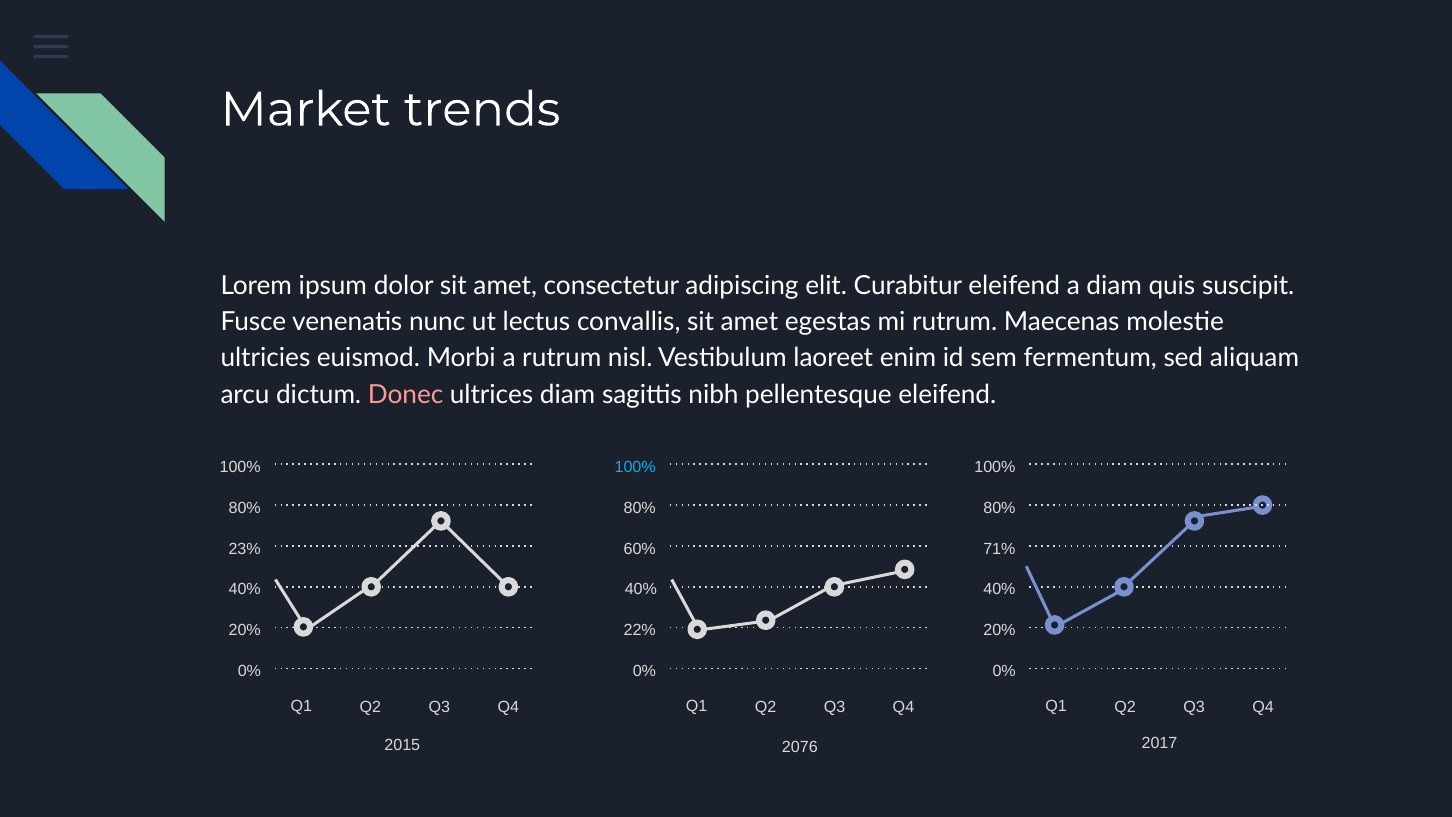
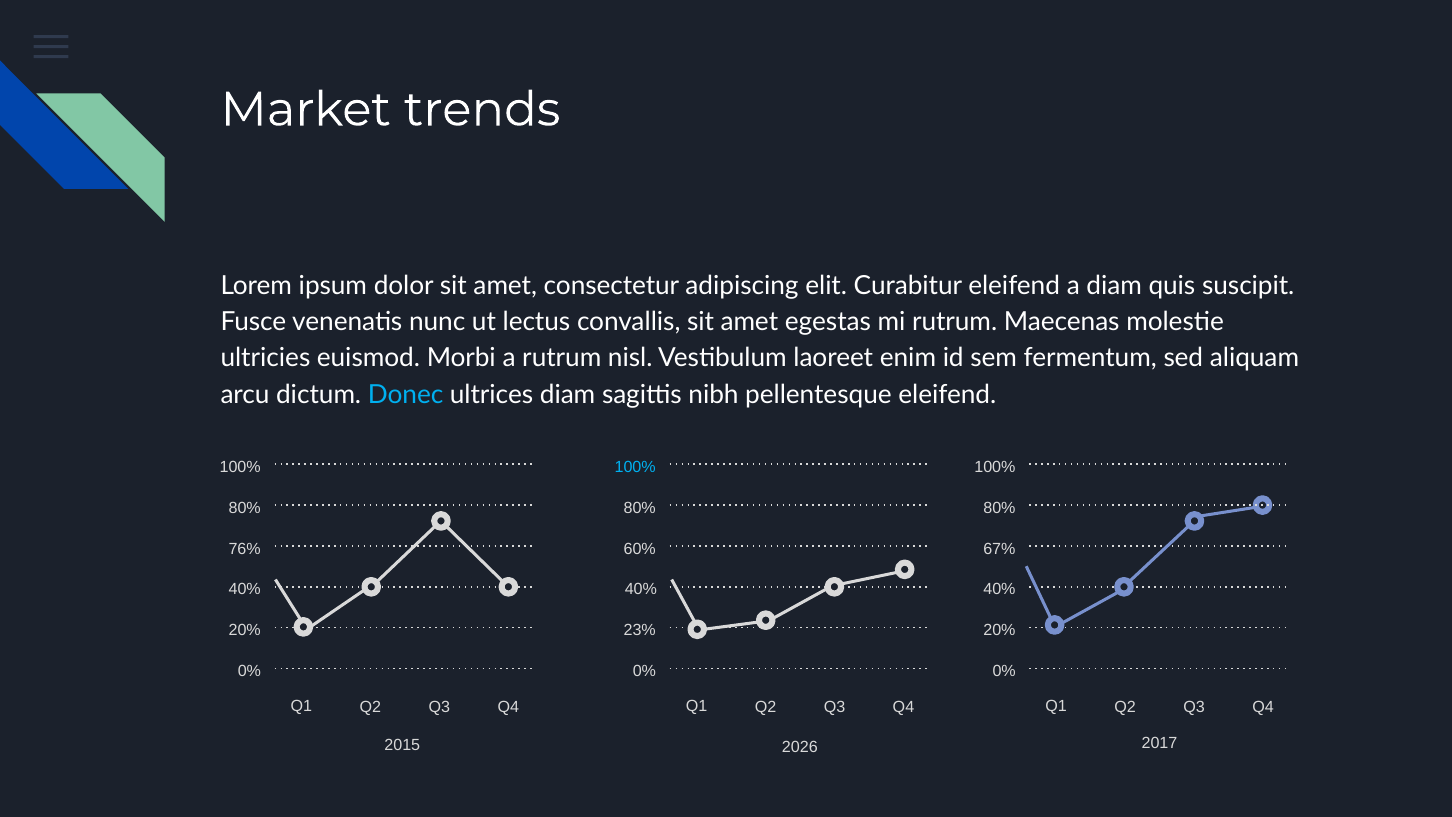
Donec colour: pink -> light blue (406, 394)
23%: 23% -> 76% (245, 549)
71%: 71% -> 67% (999, 549)
22%: 22% -> 23% (640, 630)
2076: 2076 -> 2026 (800, 747)
